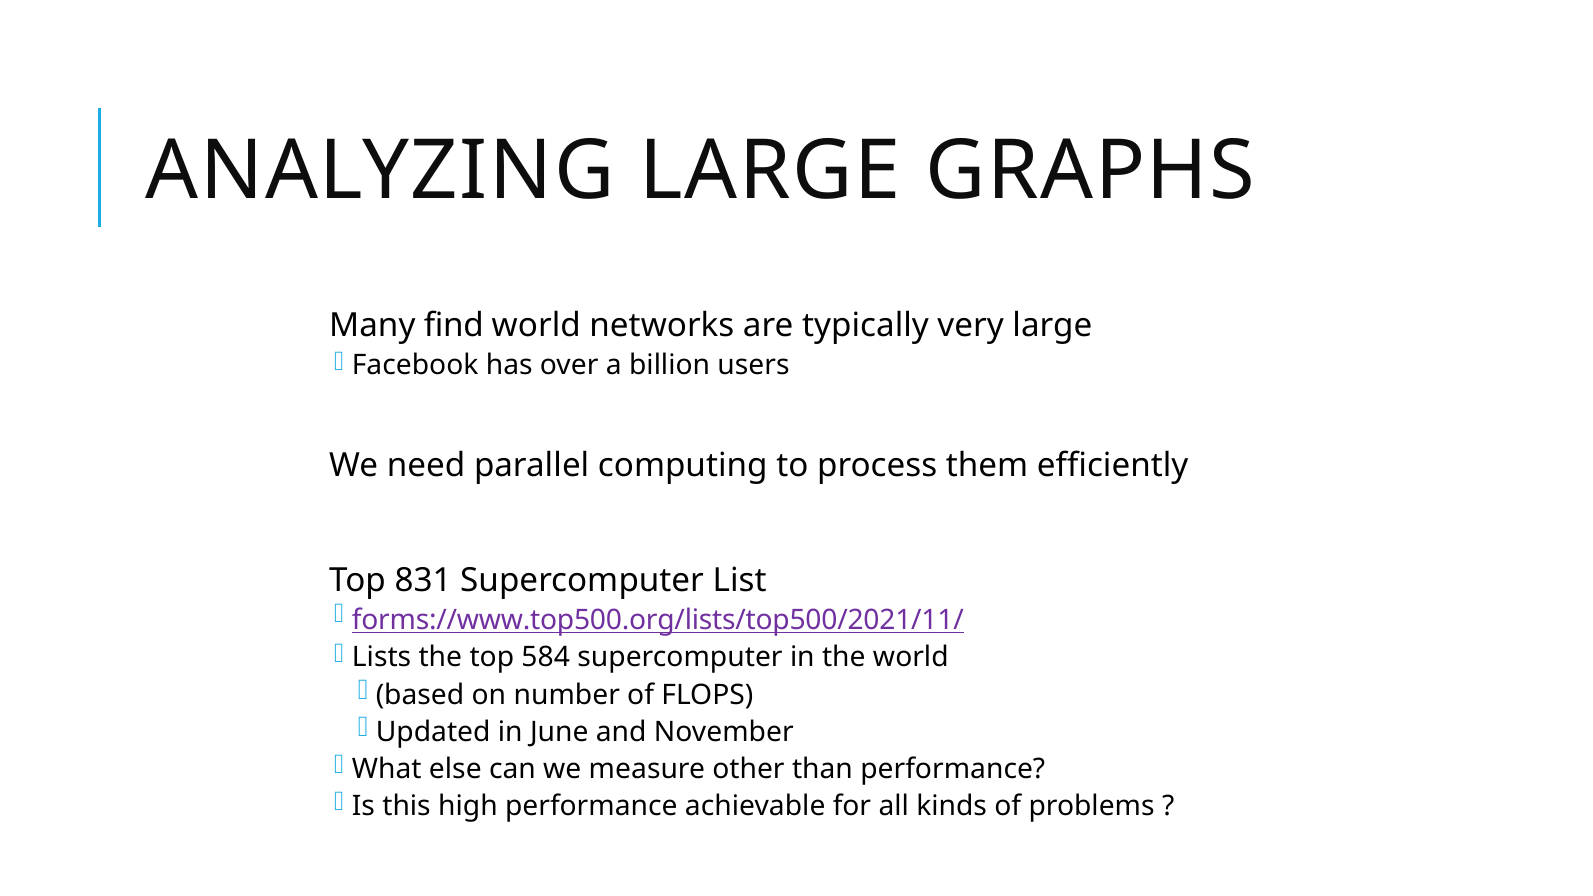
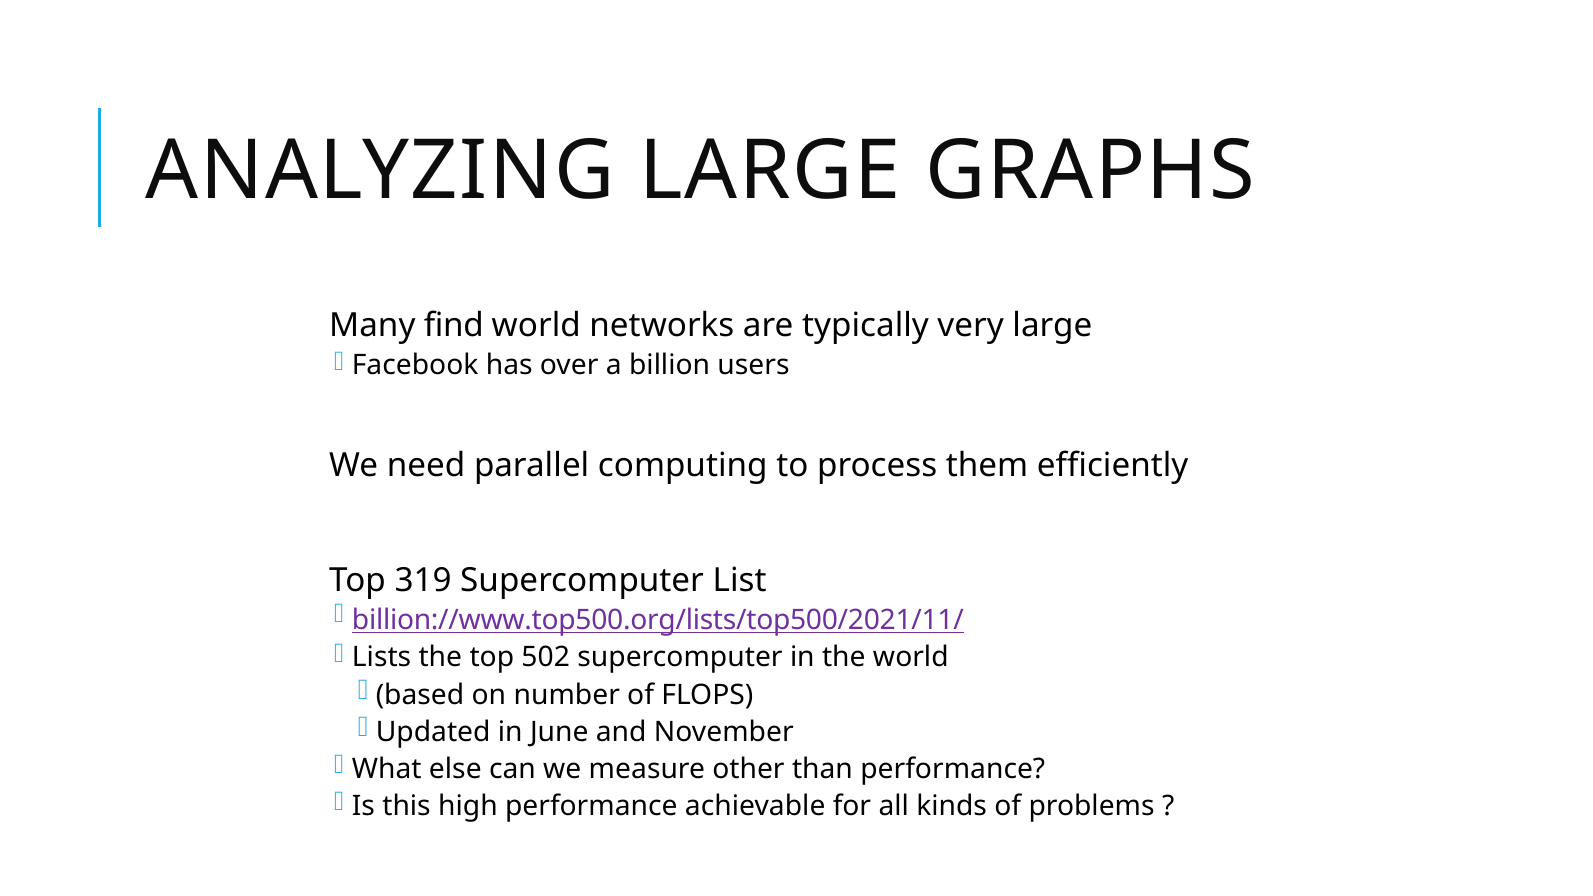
831: 831 -> 319 (423, 580)
forms://www.top500.org/lists/top500/2021/11/: forms://www.top500.org/lists/top500/2021/11/ -> billion://www.top500.org/lists/top500/2021/11/ (658, 620)
584: 584 -> 502 (546, 658)
